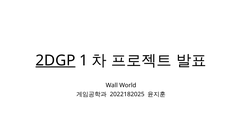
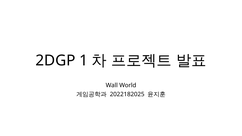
2DGP underline: present -> none (55, 60)
